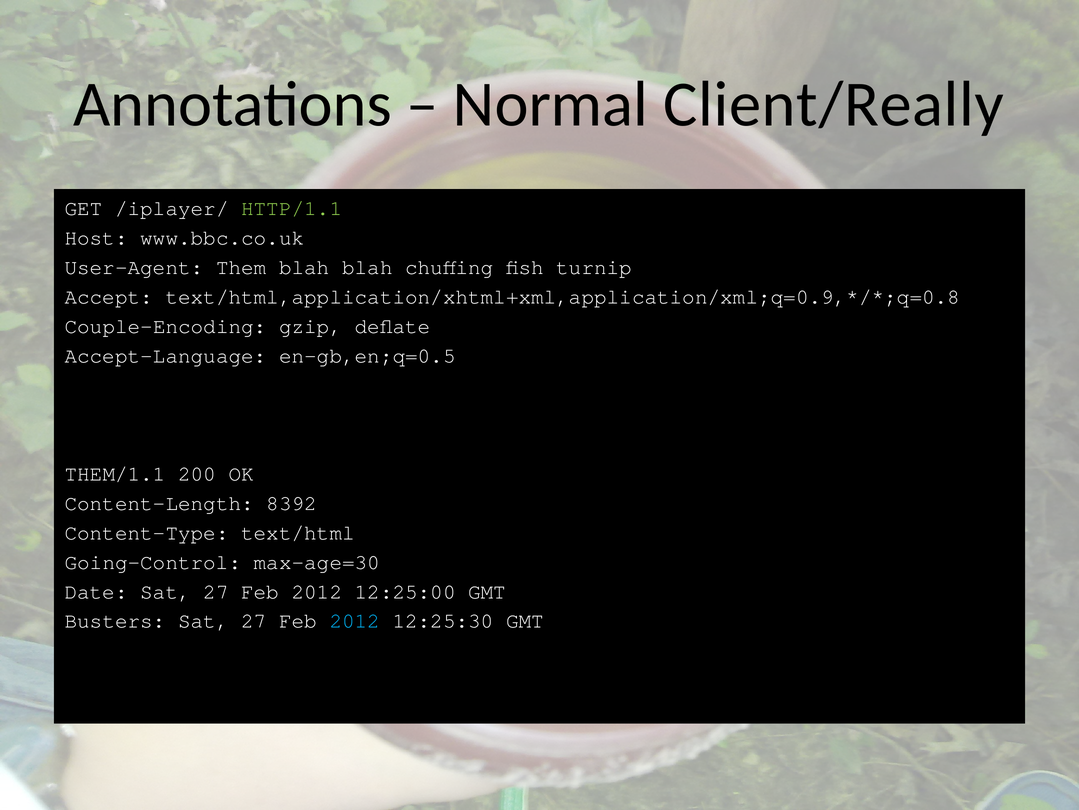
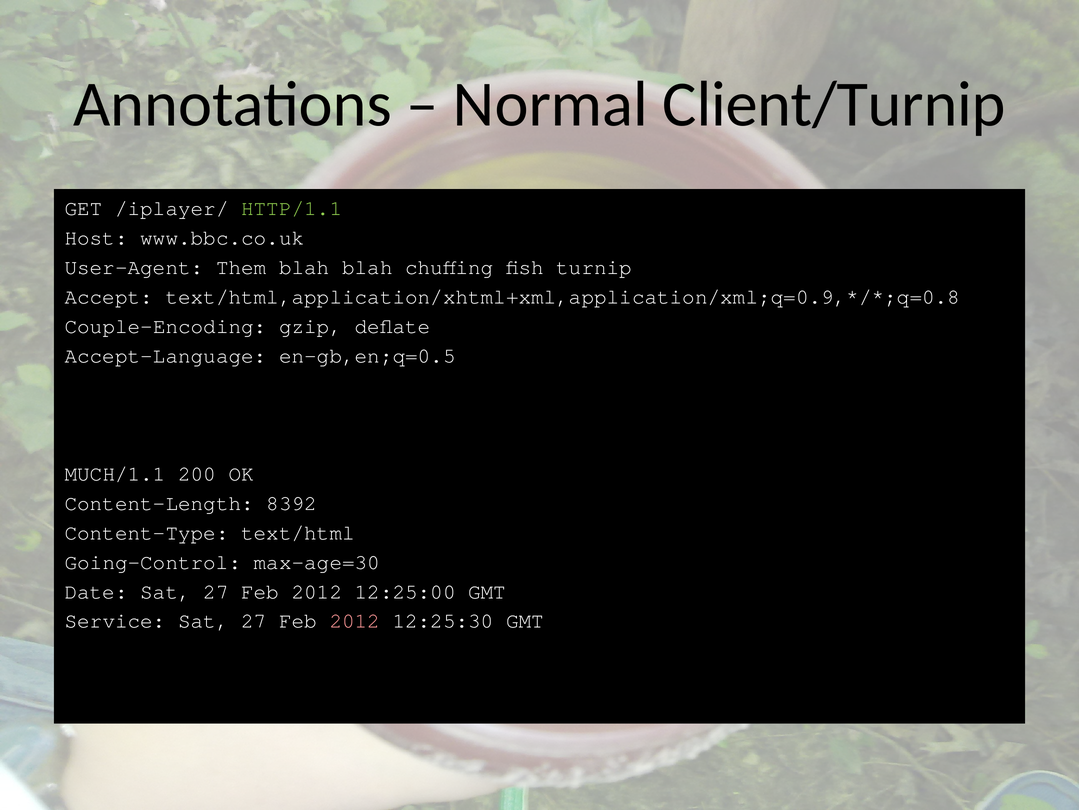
Client/Really: Client/Really -> Client/Turnip (834, 104)
THEM/1.1: THEM/1.1 -> MUCH/1.1 (115, 473)
Busters: Busters -> Service (115, 620)
2012 colour: light blue -> pink (355, 620)
